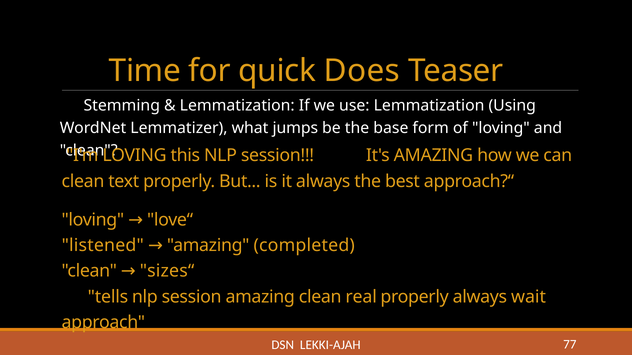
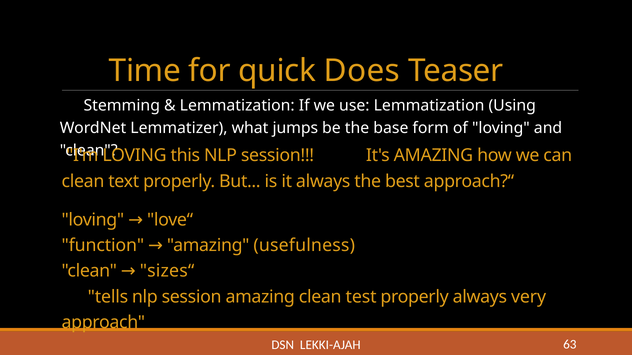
listened: listened -> function (103, 246)
completed: completed -> usefulness (304, 246)
real: real -> test (361, 297)
wait: wait -> very (529, 297)
77: 77 -> 63 (570, 345)
